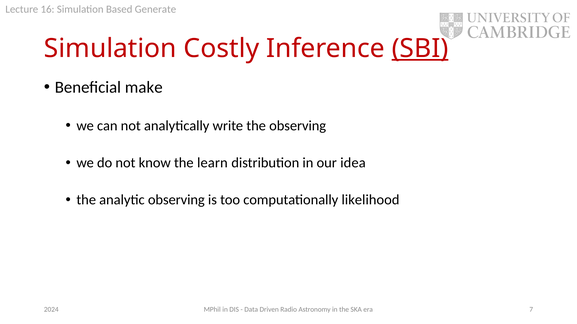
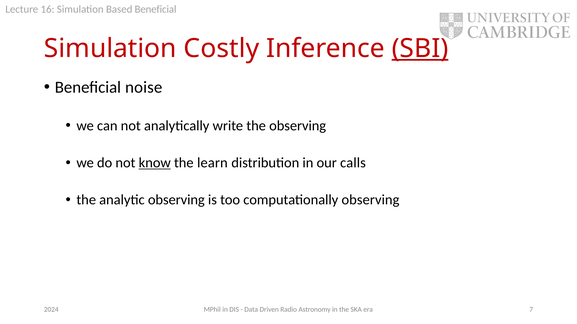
Based Generate: Generate -> Beneficial (156, 9)
make: make -> noise (144, 88)
know underline: none -> present (155, 163)
idea: idea -> calls (353, 163)
computationally likelihood: likelihood -> observing (370, 200)
